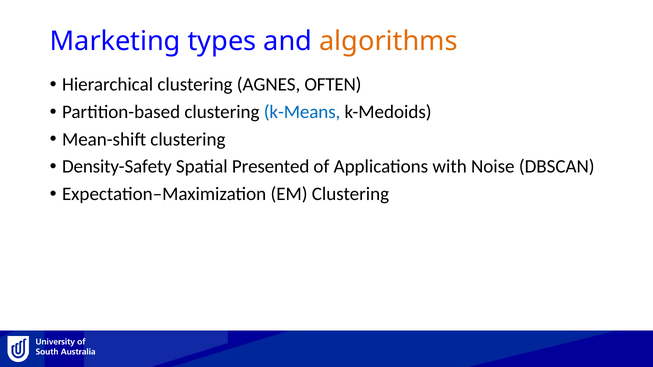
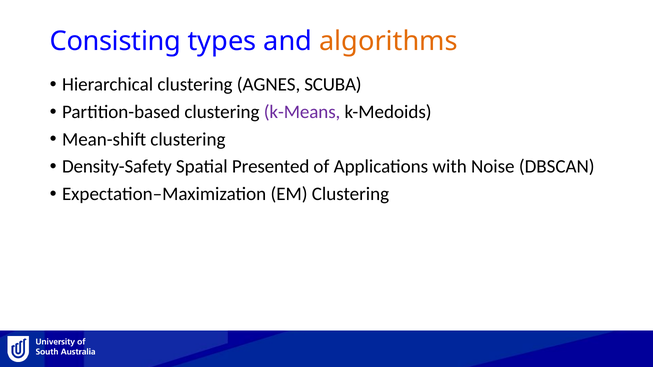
Marketing: Marketing -> Consisting (115, 41)
OFTEN: OFTEN -> SCUBA (333, 85)
k-Means colour: blue -> purple (302, 112)
